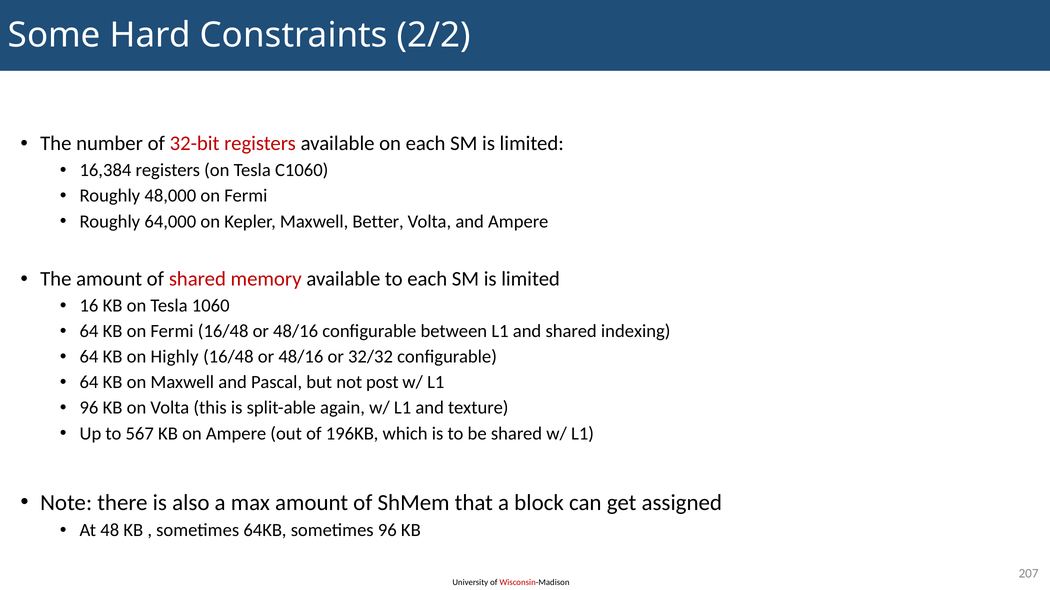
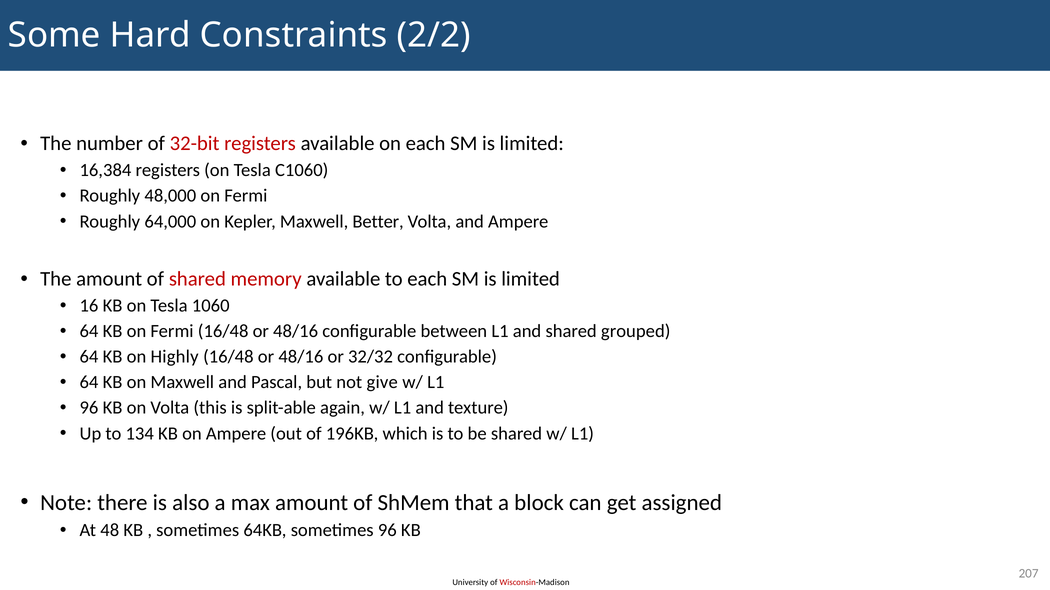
indexing: indexing -> grouped (636, 332)
post: post -> give (382, 383)
567: 567 -> 134 (140, 434)
